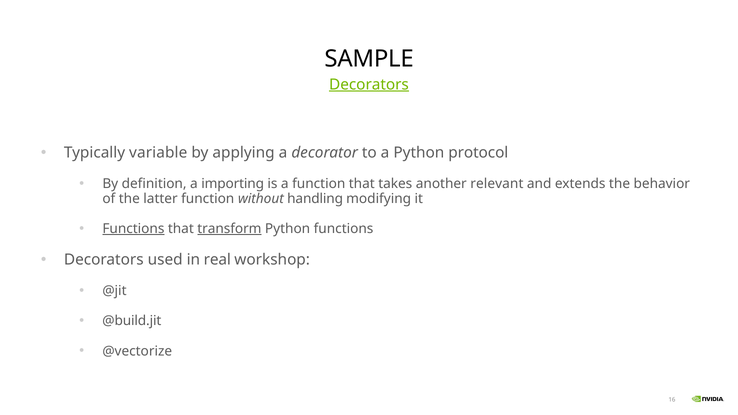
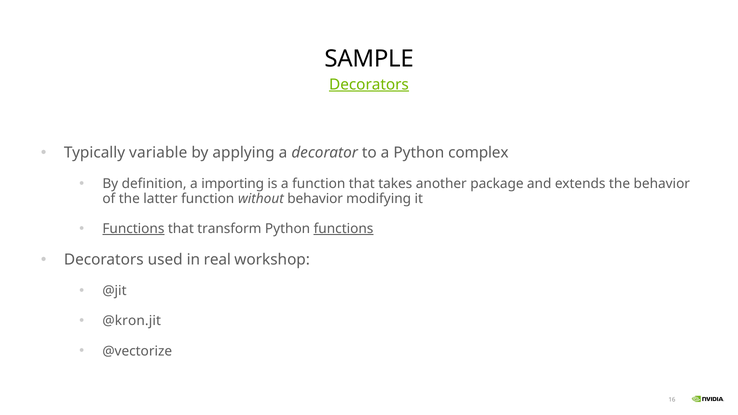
protocol: protocol -> complex (478, 153)
relevant: relevant -> package (497, 184)
without handling: handling -> behavior (315, 199)
transform underline: present -> none (229, 229)
functions underline: none -> present (344, 229)
@build.jit: @build.jit -> @kron.jit (132, 321)
